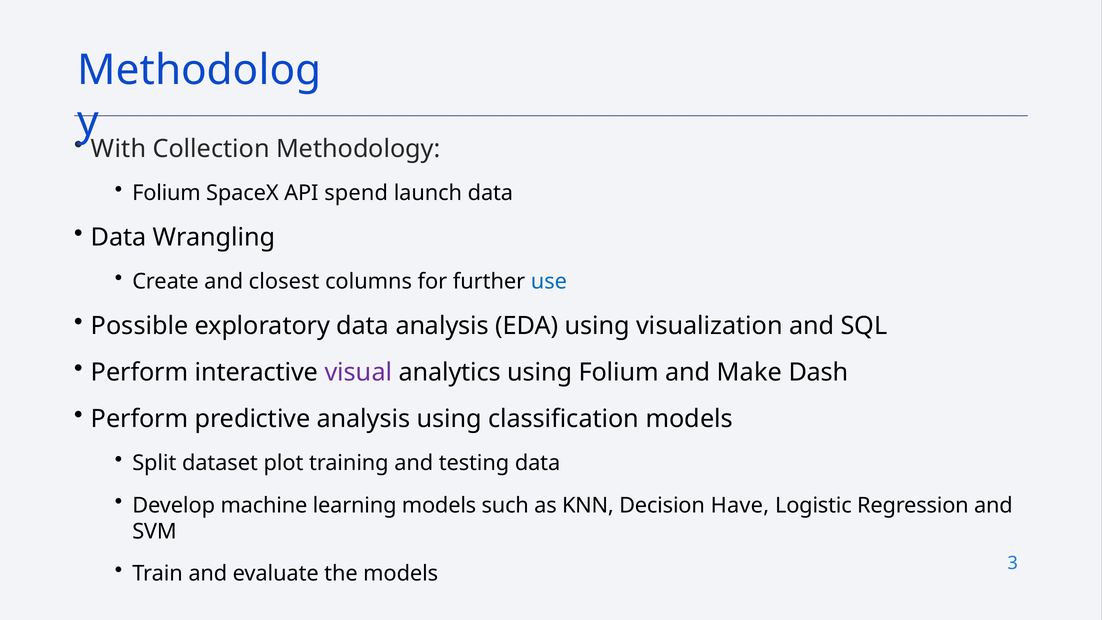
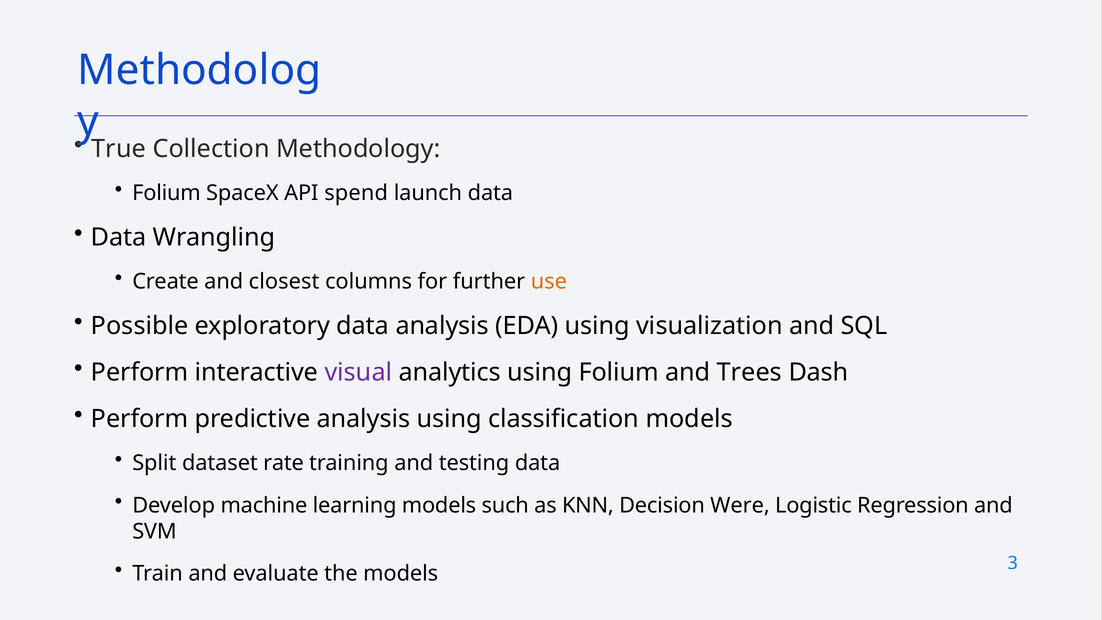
With: With -> True (119, 149)
use colour: blue -> orange (549, 282)
Make: Make -> Trees (749, 372)
plot: plot -> rate (284, 463)
Have: Have -> Were (740, 505)
